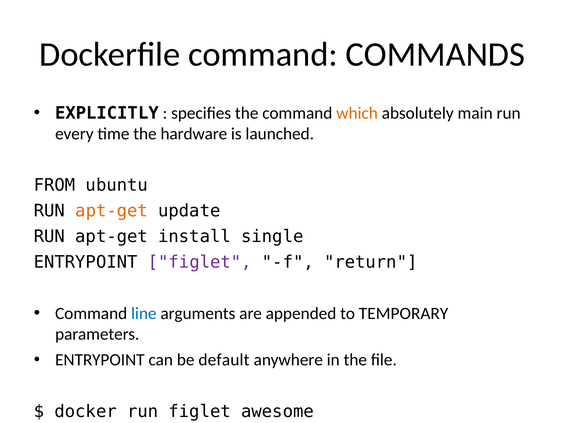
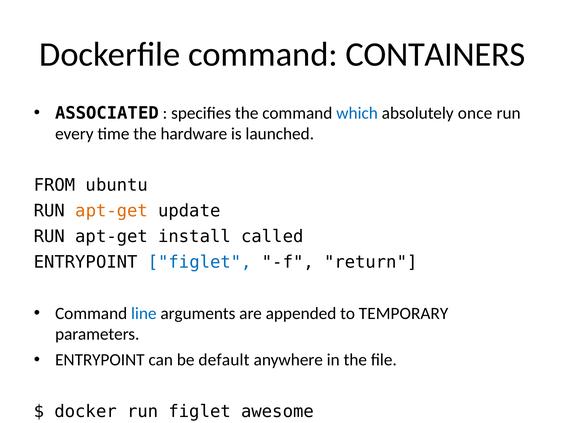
COMMANDS: COMMANDS -> CONTAINERS (435, 55)
EXPLICITLY: EXPLICITLY -> ASSOCIATED (107, 113)
which colour: orange -> blue (357, 113)
main: main -> once (475, 113)
single: single -> called (272, 237)
figlet colour: purple -> blue (200, 263)
